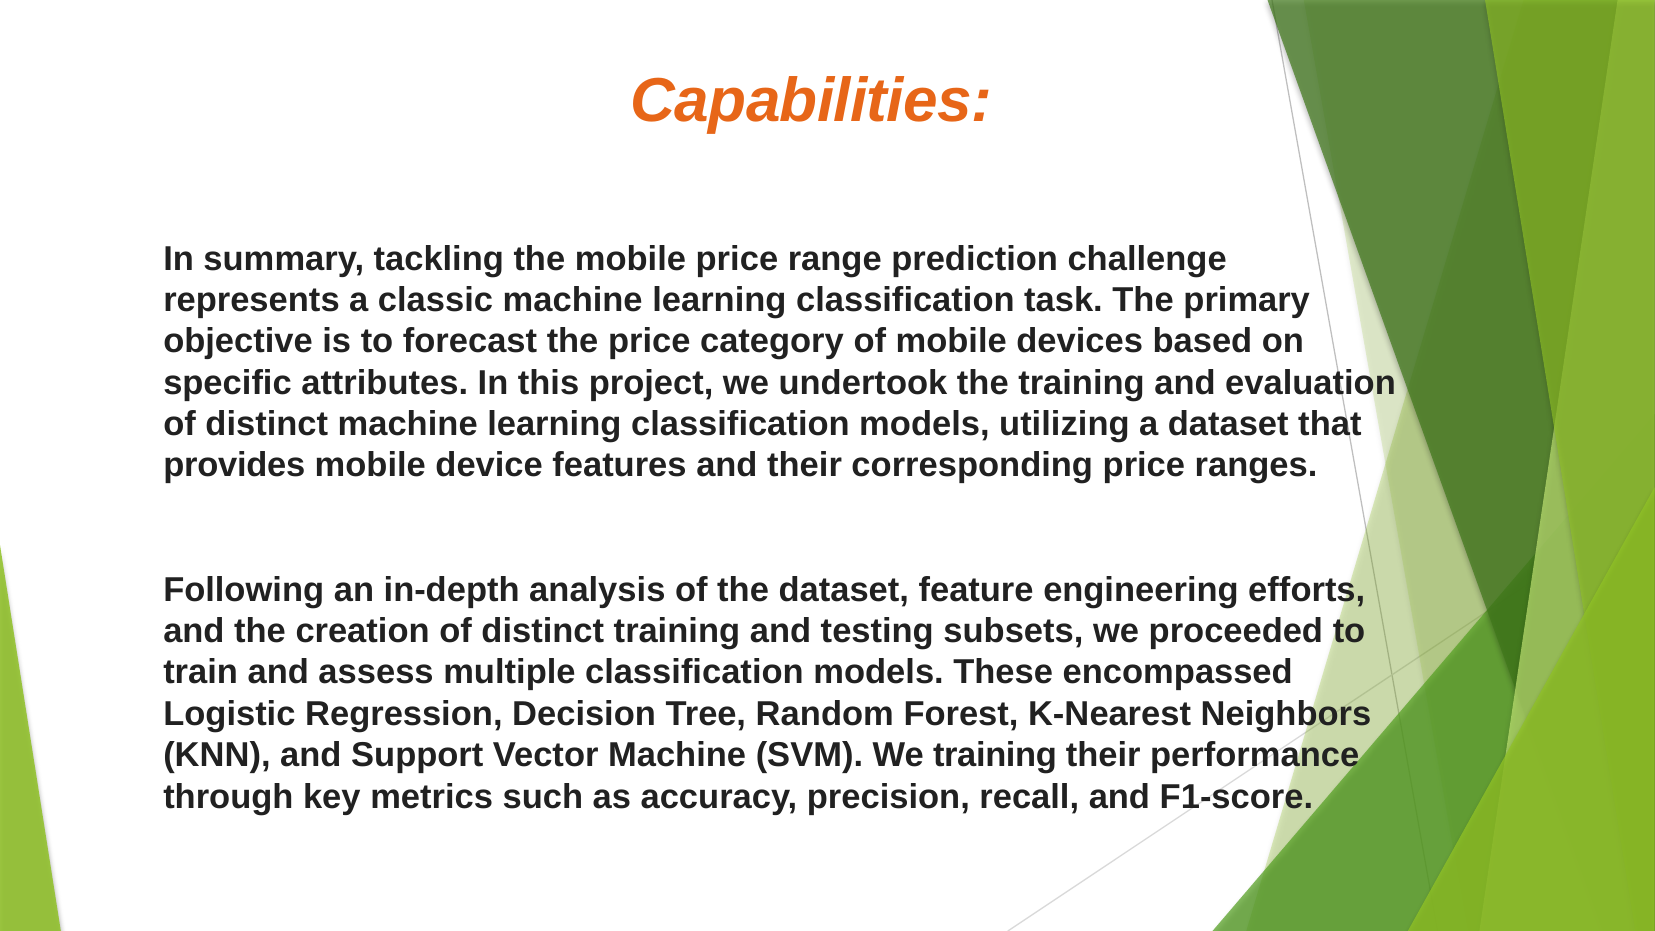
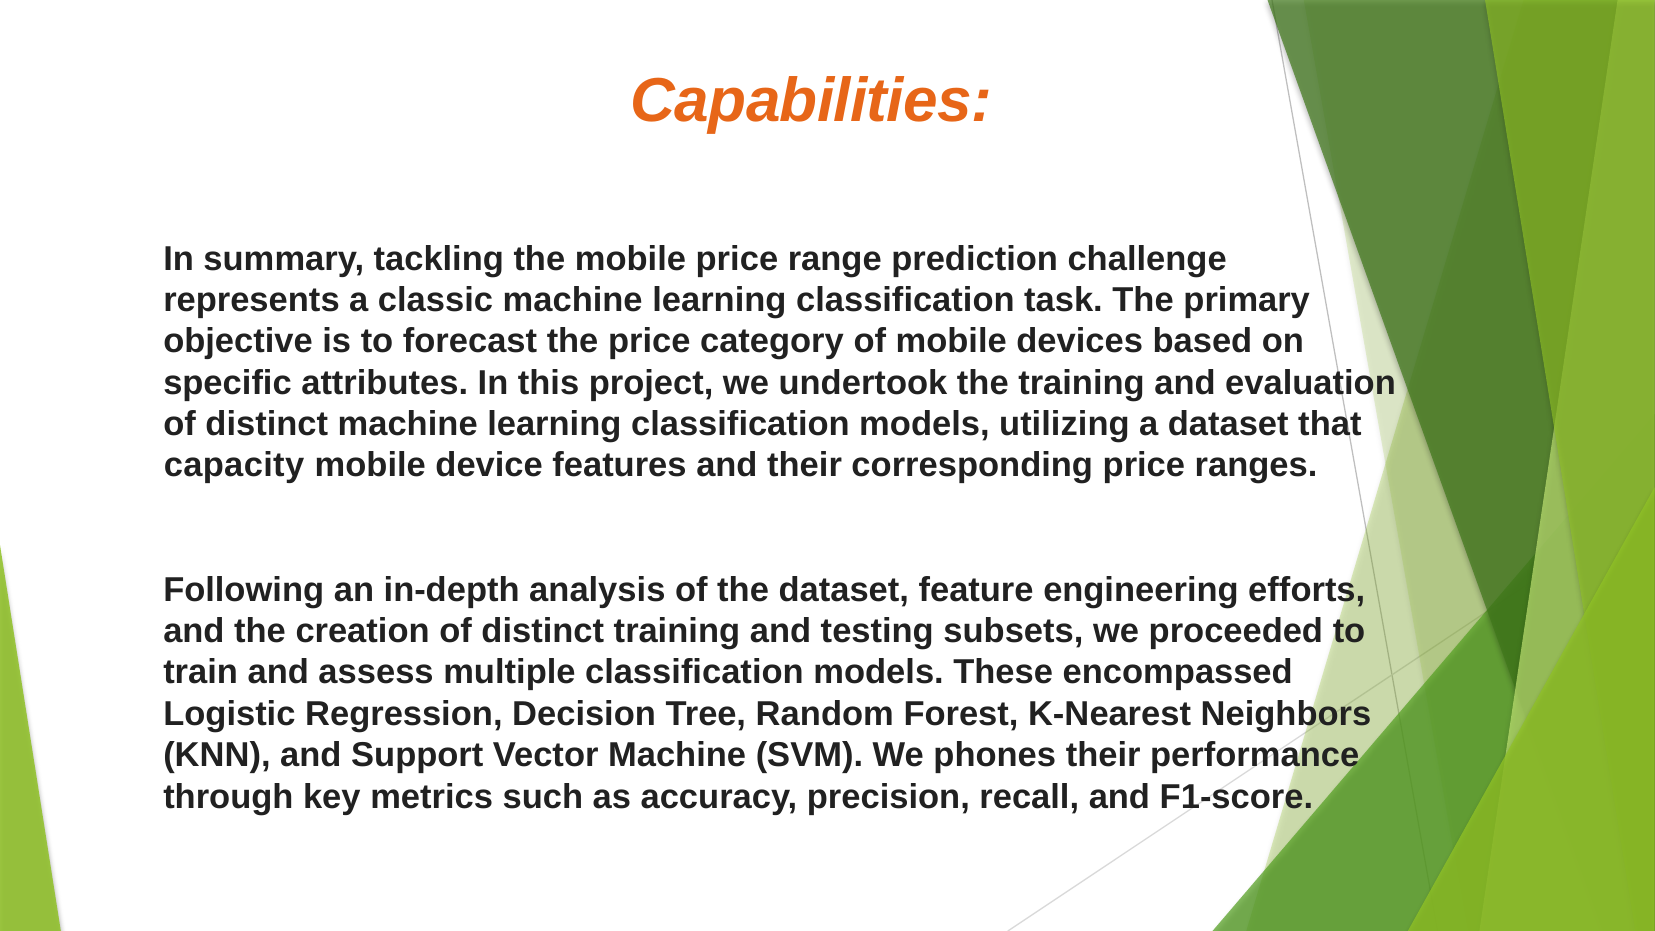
provides: provides -> capacity (234, 466)
We training: training -> phones (995, 755)
